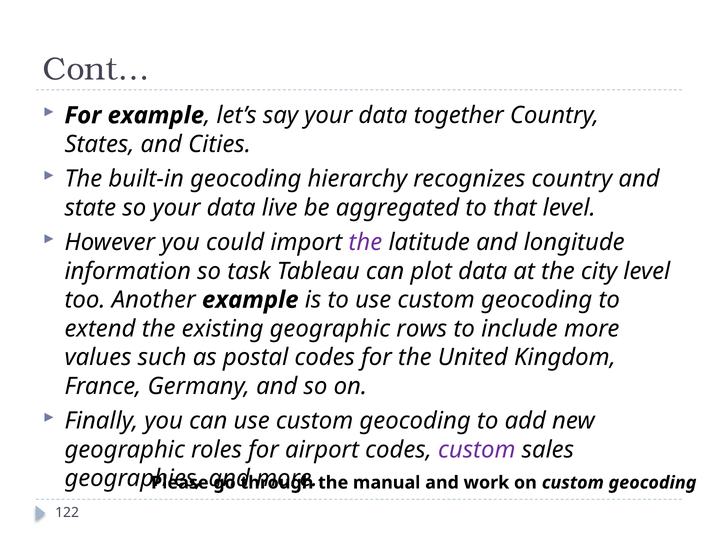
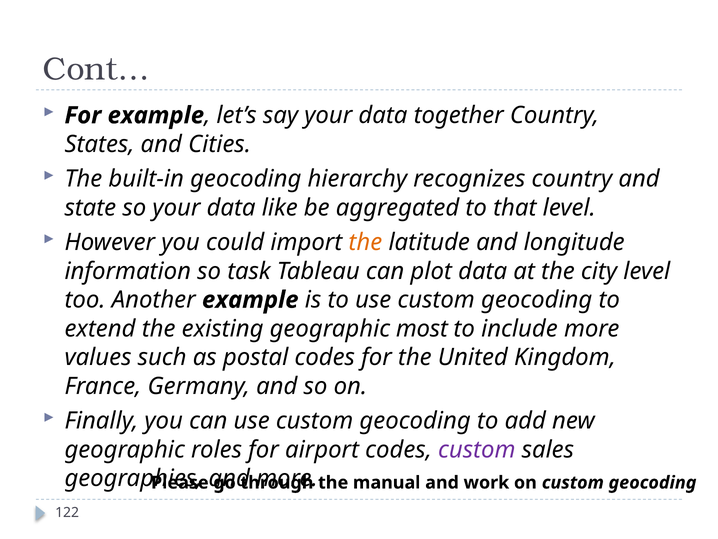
live: live -> like (280, 207)
the colour: purple -> orange (365, 242)
rows: rows -> most (422, 328)
